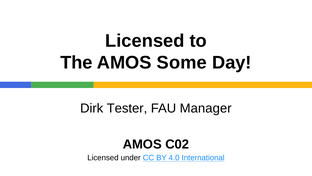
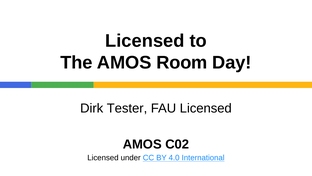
Some: Some -> Room (182, 62)
FAU Manager: Manager -> Licensed (206, 108)
